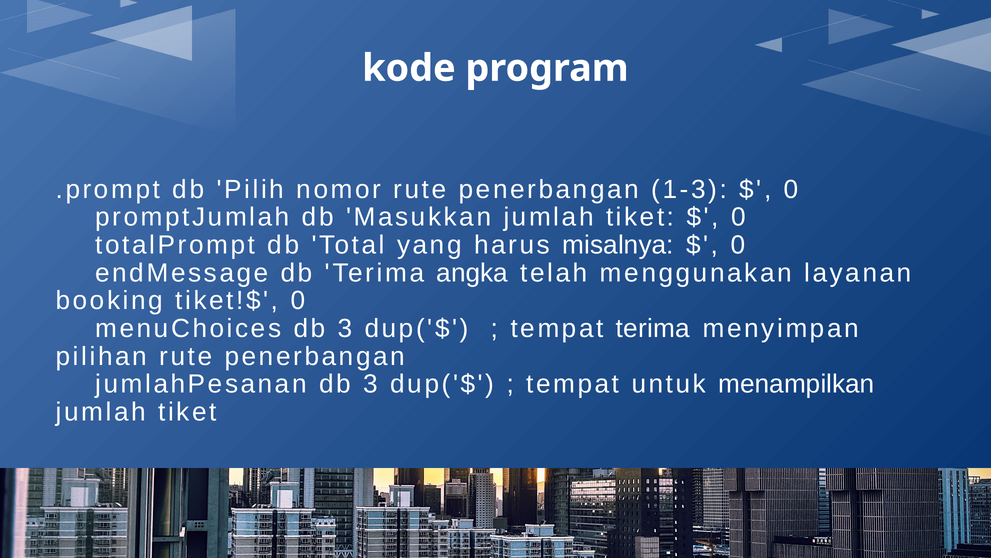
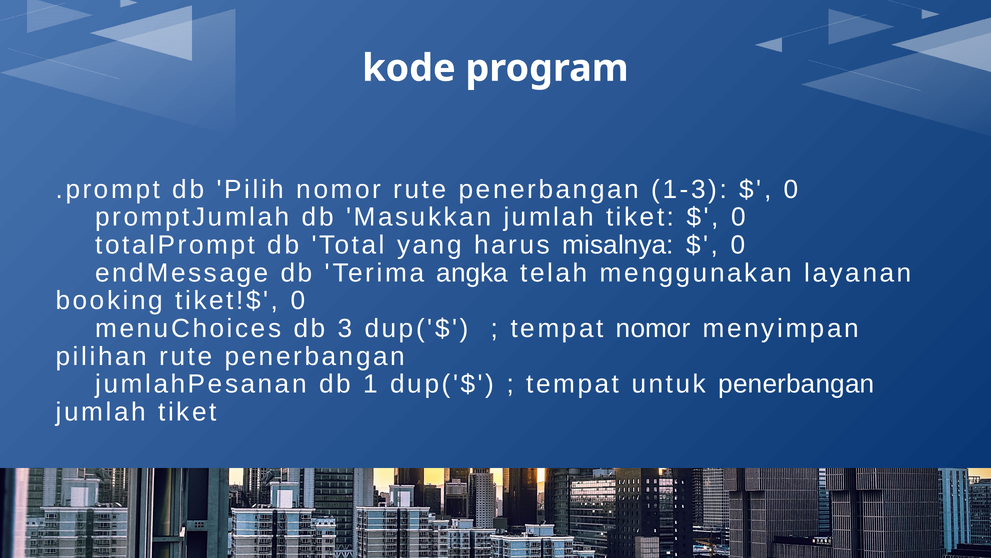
tempat terima: terima -> nomor (653, 328)
jumlahPesanan db 3: 3 -> 1 (371, 384)
untuk menampilkan: menampilkan -> penerbangan (796, 384)
